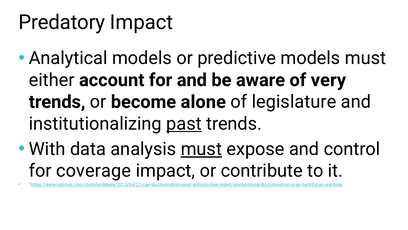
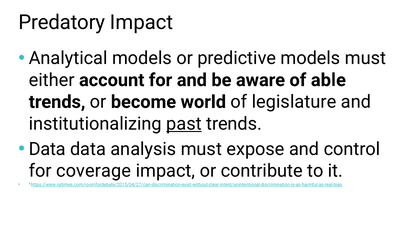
very: very -> able (328, 80)
alone: alone -> world (203, 102)
With: With -> Data (47, 149)
must underline: present -> none (201, 149)
